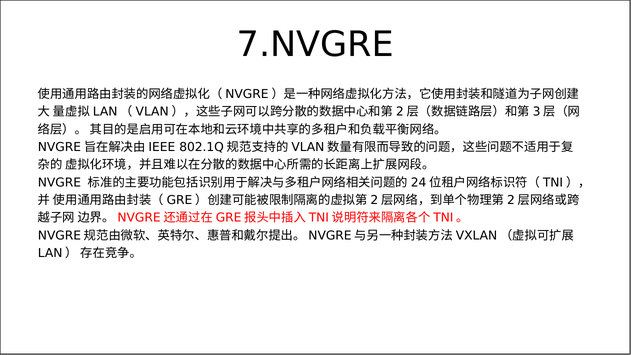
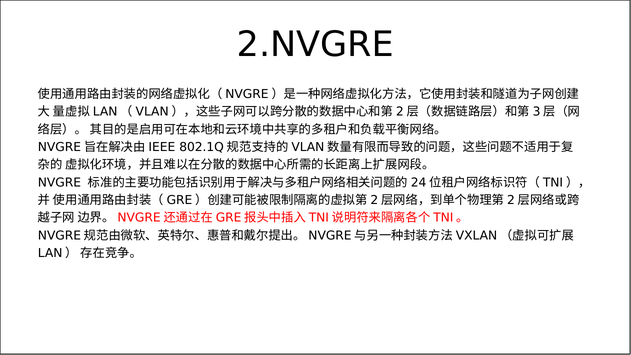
7.NVGRE: 7.NVGRE -> 2.NVGRE (315, 44)
